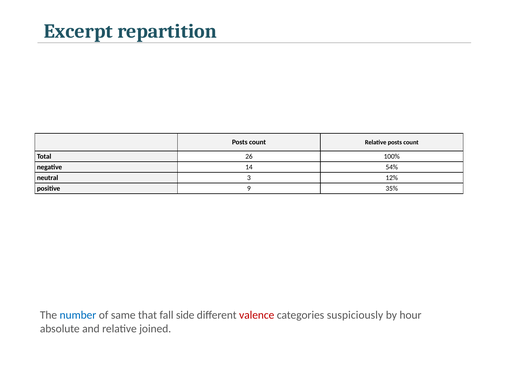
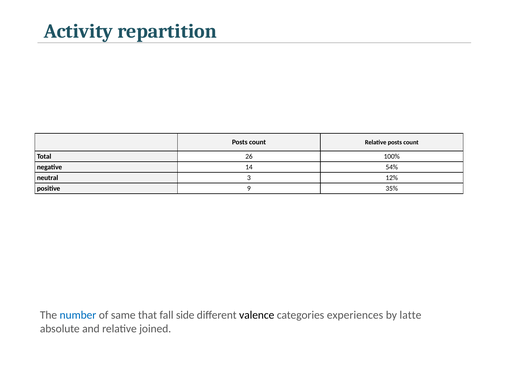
Excerpt: Excerpt -> Activity (78, 31)
valence colour: red -> black (257, 315)
suspiciously: suspiciously -> experiences (355, 315)
hour: hour -> latte (410, 315)
